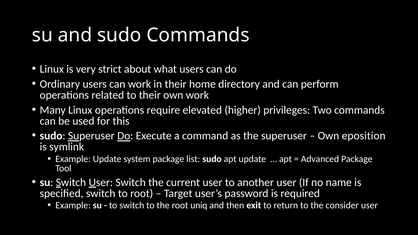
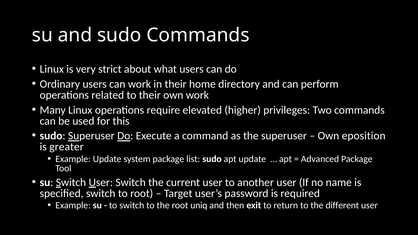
symlink: symlink -> greater (67, 147)
consider: consider -> different (342, 206)
